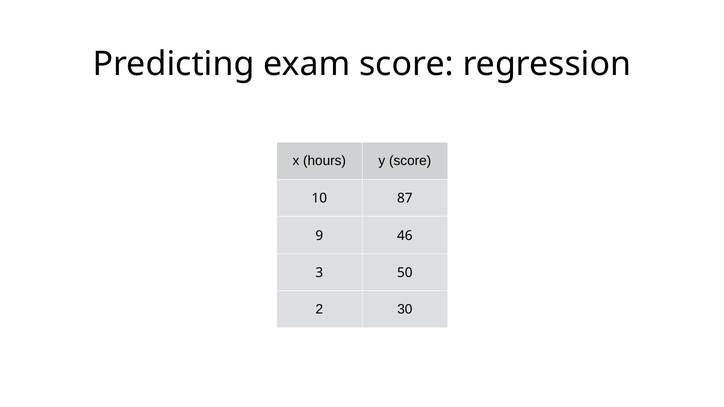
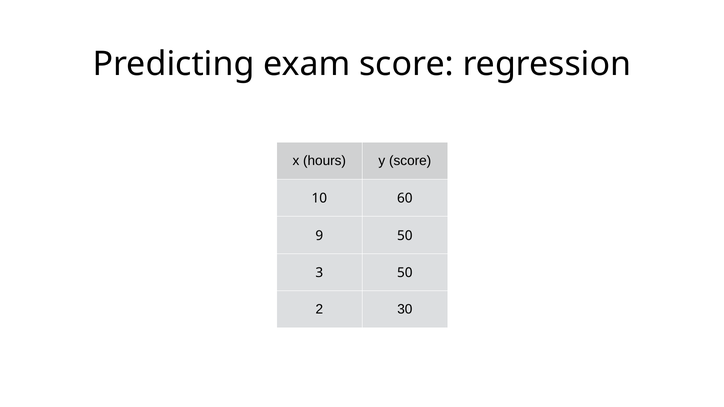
87: 87 -> 60 (405, 199)
9 46: 46 -> 50 (405, 236)
